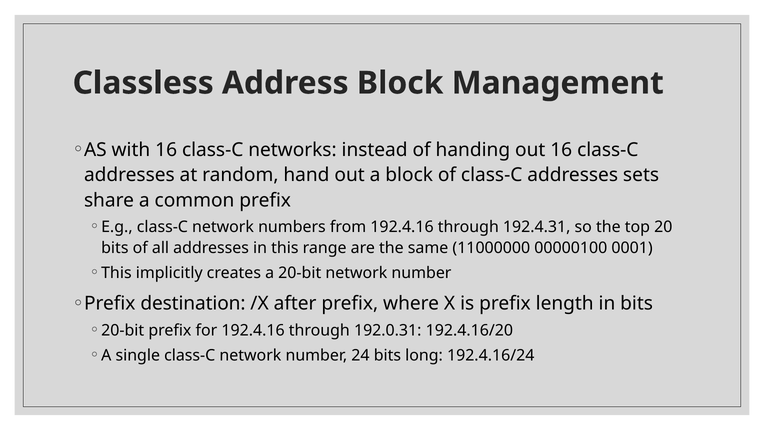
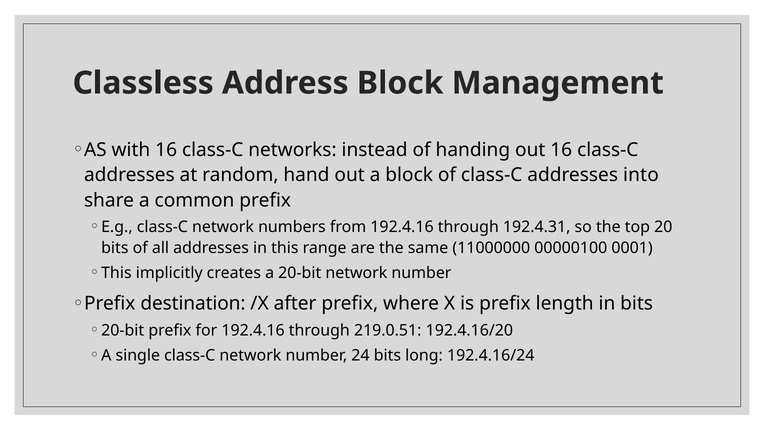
sets: sets -> into (641, 175)
192.0.31: 192.0.31 -> 219.0.51 (388, 330)
